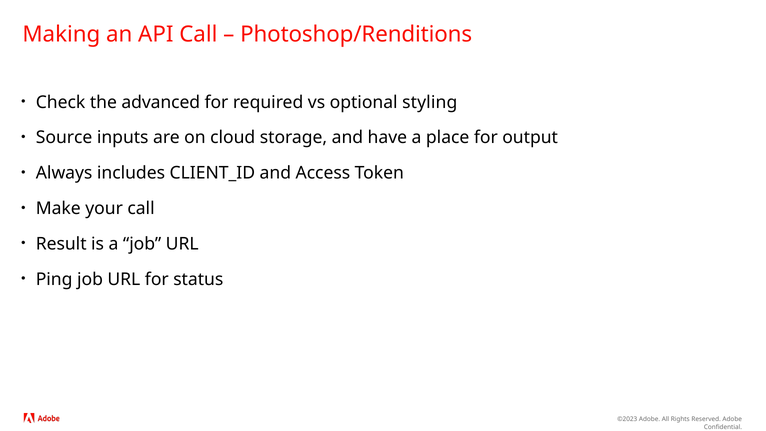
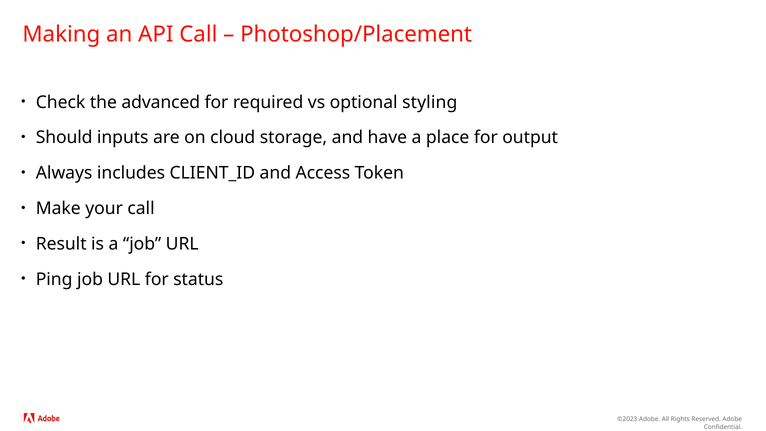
Photoshop/Renditions: Photoshop/Renditions -> Photoshop/Placement (356, 34)
Source: Source -> Should (64, 138)
